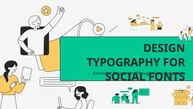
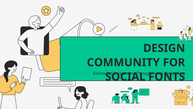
TYPOGRAPHY: TYPOGRAPHY -> COMMUNITY (123, 62)
